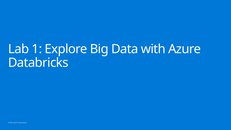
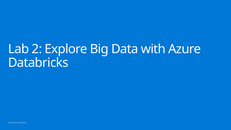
1: 1 -> 2 (37, 49)
